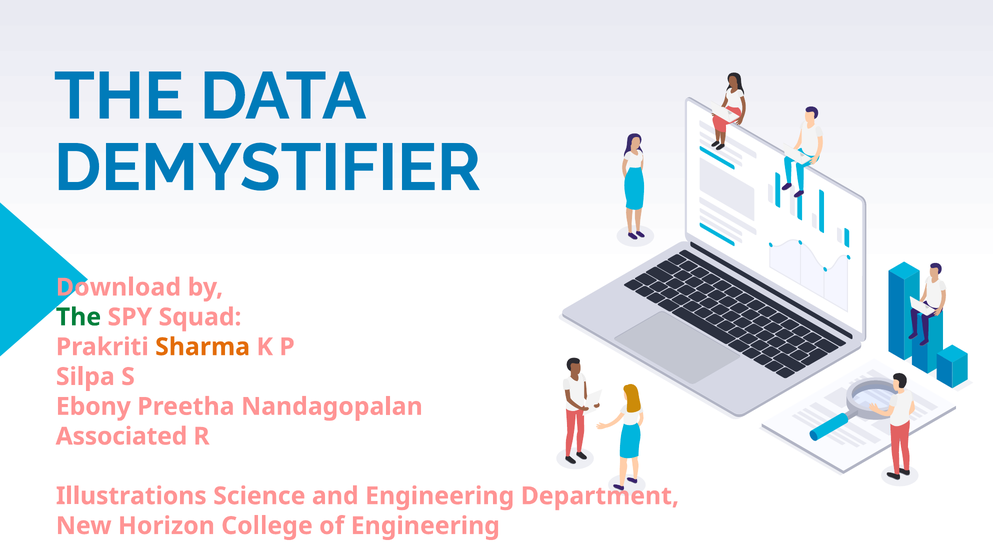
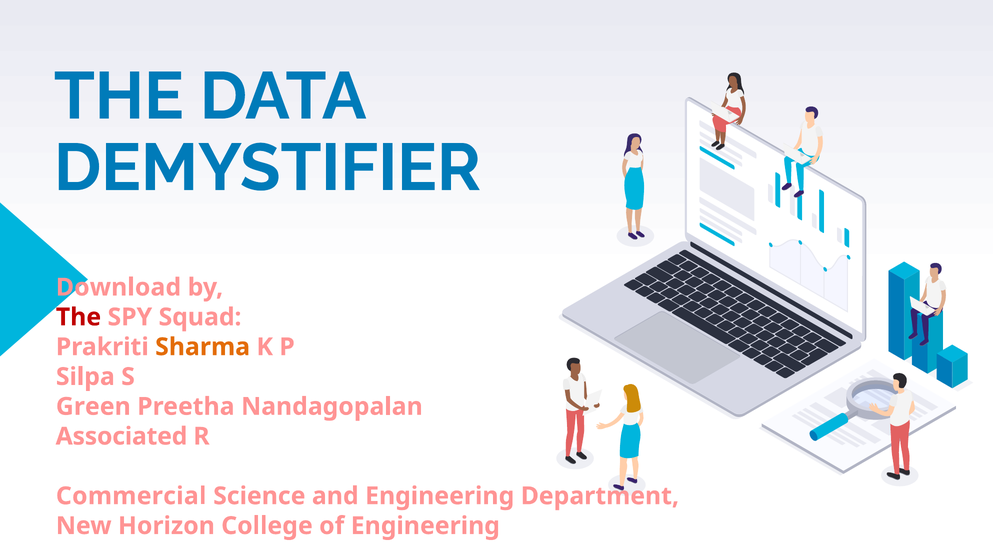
The colour: green -> red (78, 317)
Ebony: Ebony -> Green (93, 406)
Illustrations: Illustrations -> Commercial (131, 496)
